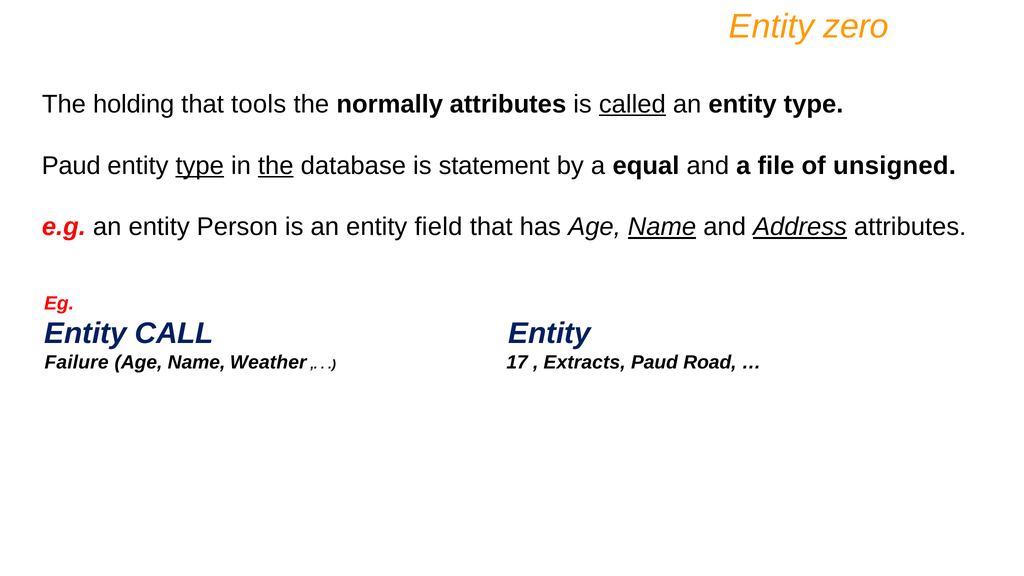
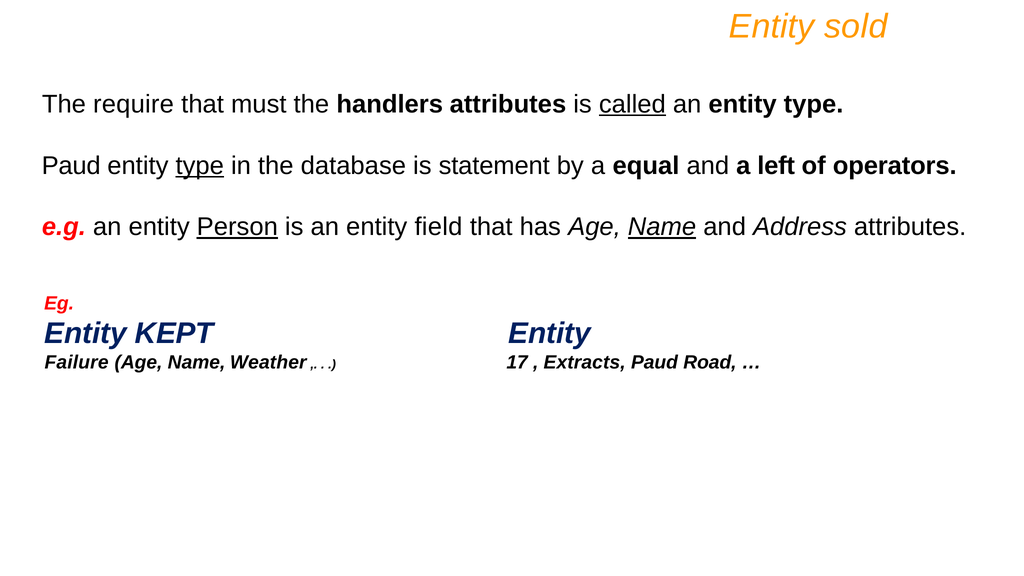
zero: zero -> sold (856, 27)
holding: holding -> require (133, 104)
tools: tools -> must (259, 104)
normally: normally -> handlers (390, 104)
the underline: present -> none (276, 166)
file: file -> left (776, 166)
unsigned: unsigned -> operators (895, 166)
Person underline: none -> present (237, 227)
Address underline: present -> none (800, 227)
CALL: CALL -> KEPT (174, 334)
